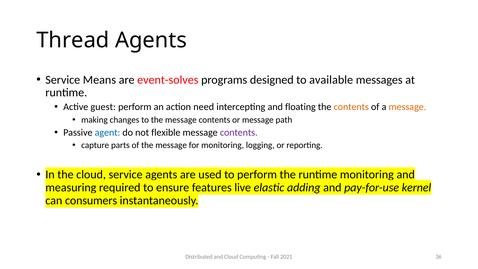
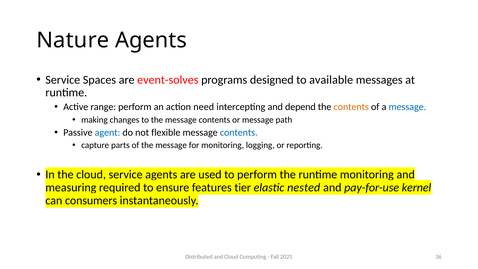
Thread: Thread -> Nature (73, 40)
Means: Means -> Spaces (99, 80)
guest: guest -> range (103, 107)
floating: floating -> depend (300, 107)
message colour: orange -> blue (407, 107)
contents colour: purple -> blue (239, 132)
live: live -> tier (243, 188)
adding: adding -> nested (304, 188)
